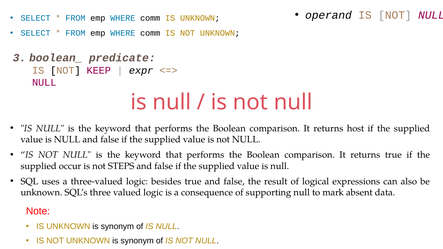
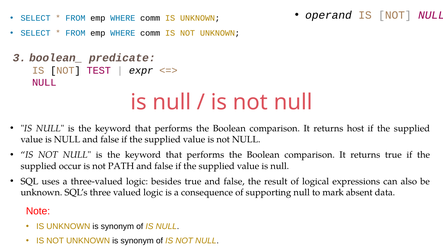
KEEP: KEEP -> TEST (99, 70)
STEPS: STEPS -> PATH (121, 166)
